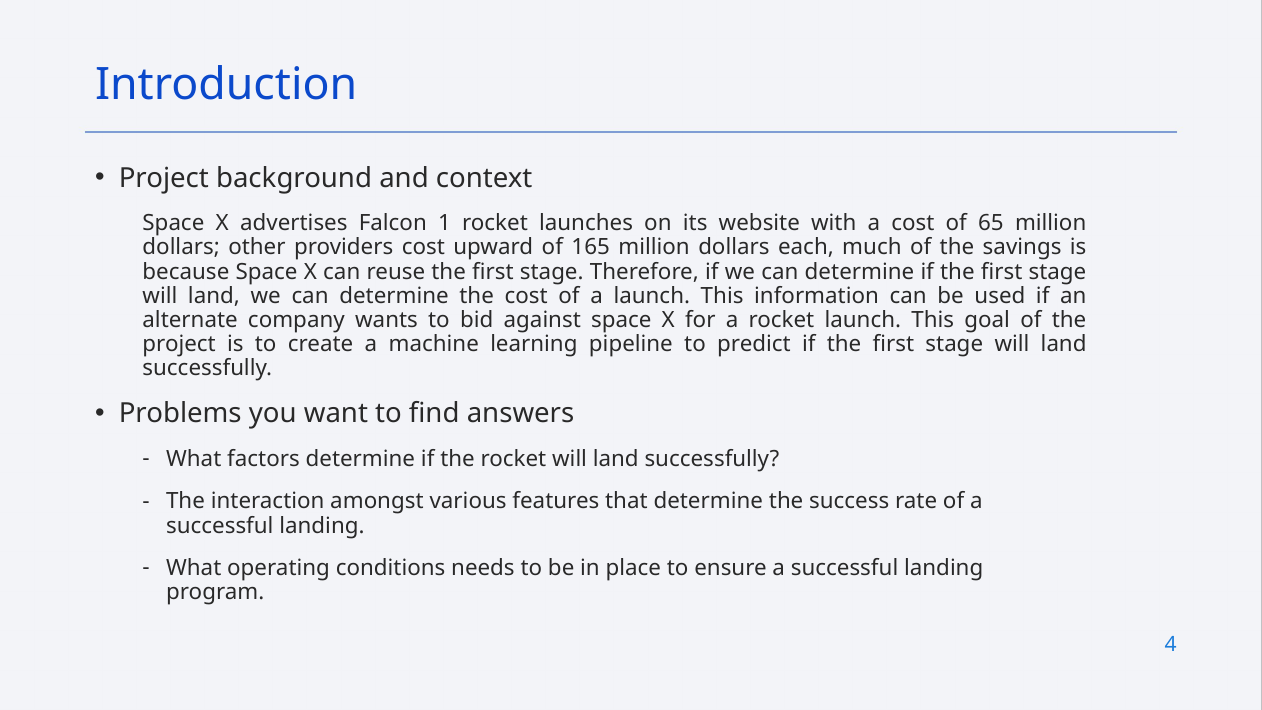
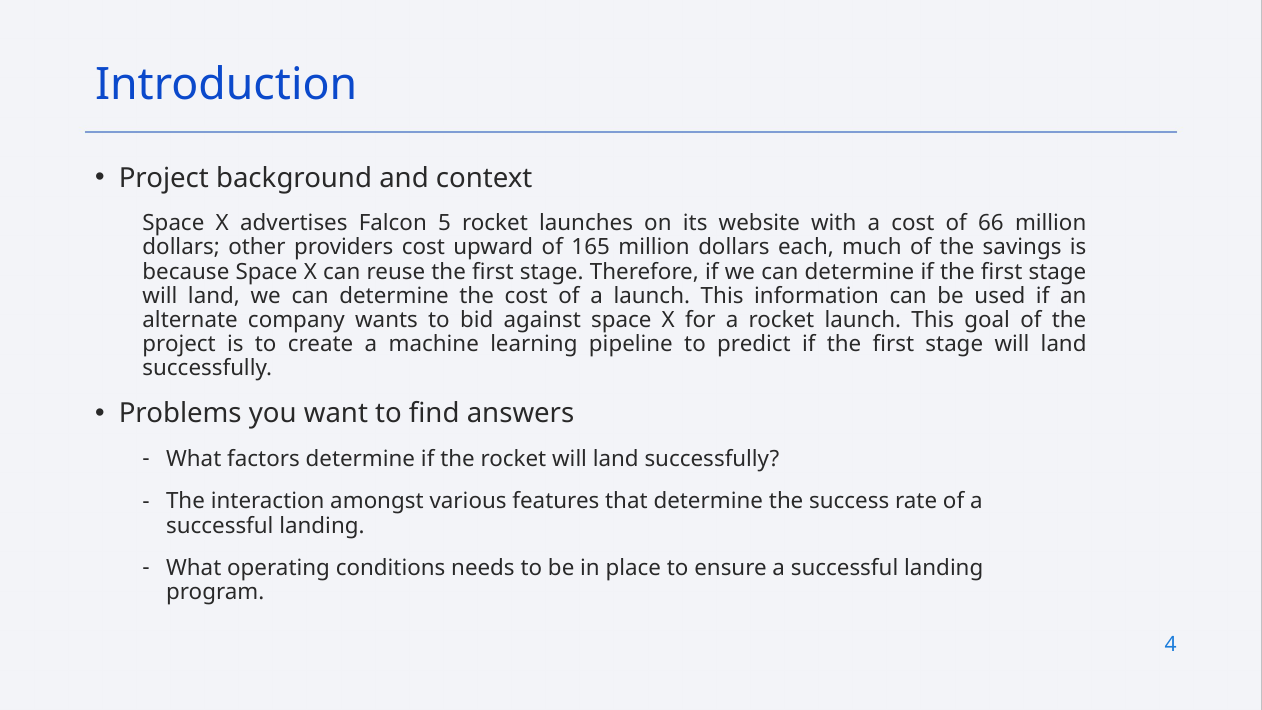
1: 1 -> 5 (444, 223)
65: 65 -> 66 (991, 223)
